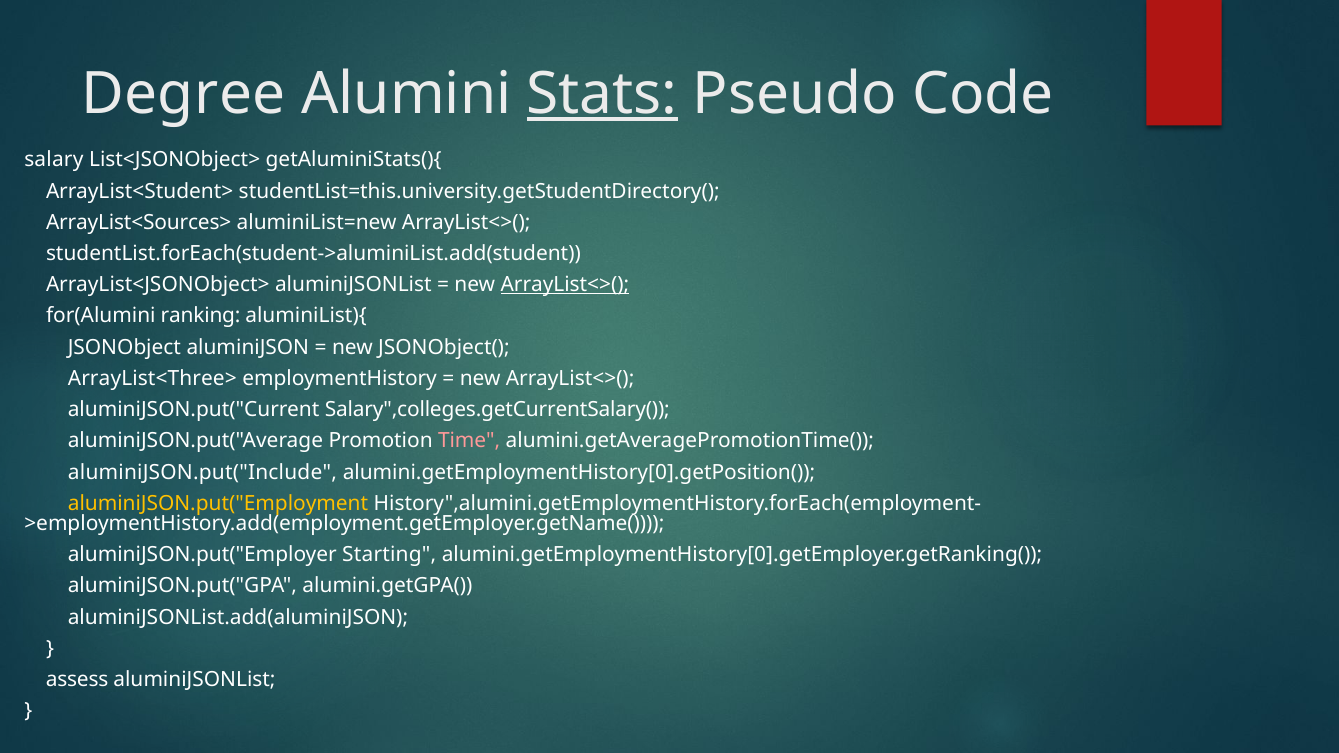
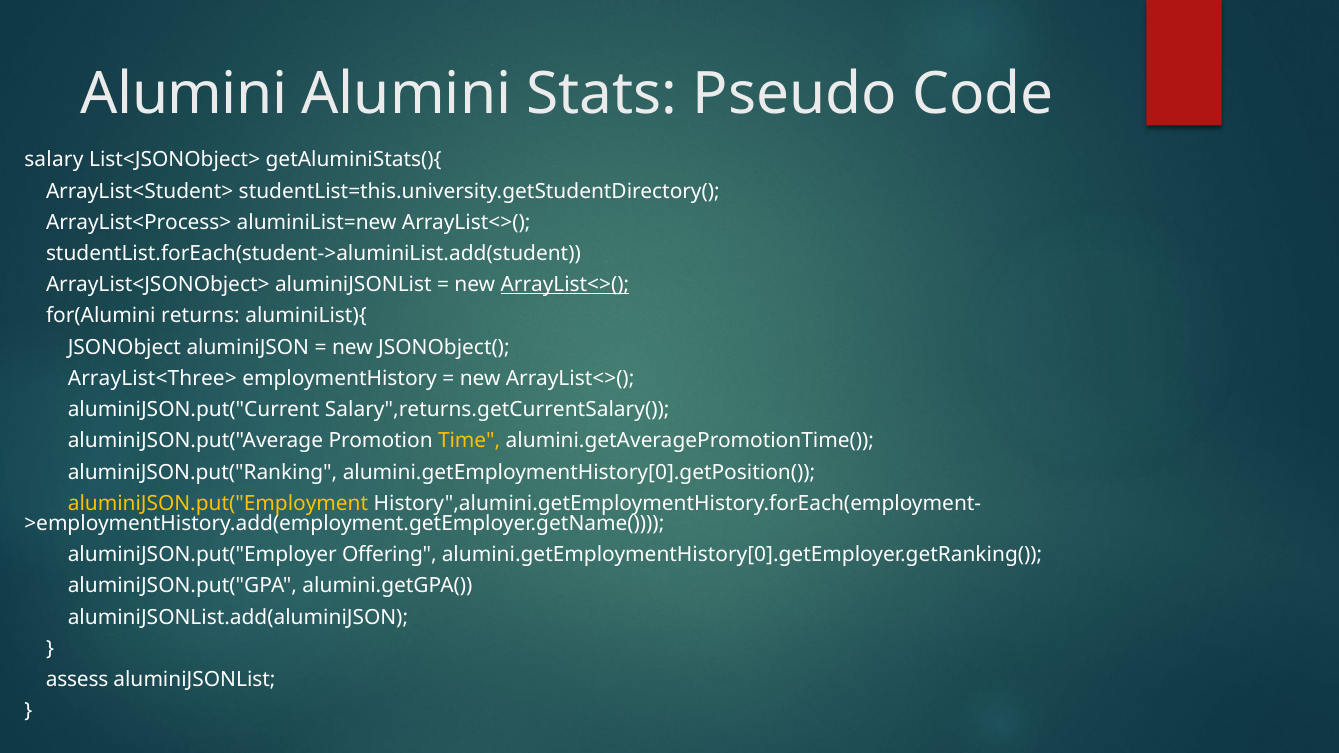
Degree: Degree -> Alumini (184, 94)
Stats underline: present -> none (602, 94)
ArrayList<Sources>: ArrayList<Sources> -> ArrayList<Process> (139, 222)
ranking: ranking -> returns (200, 316)
Salary",colleges.getCurrentSalary(: Salary",colleges.getCurrentSalary( -> Salary",returns.getCurrentSalary( (497, 410)
Time colour: pink -> yellow (469, 441)
aluminiJSON.put("Include: aluminiJSON.put("Include -> aluminiJSON.put("Ranking (203, 472)
Starting: Starting -> Offering (389, 555)
